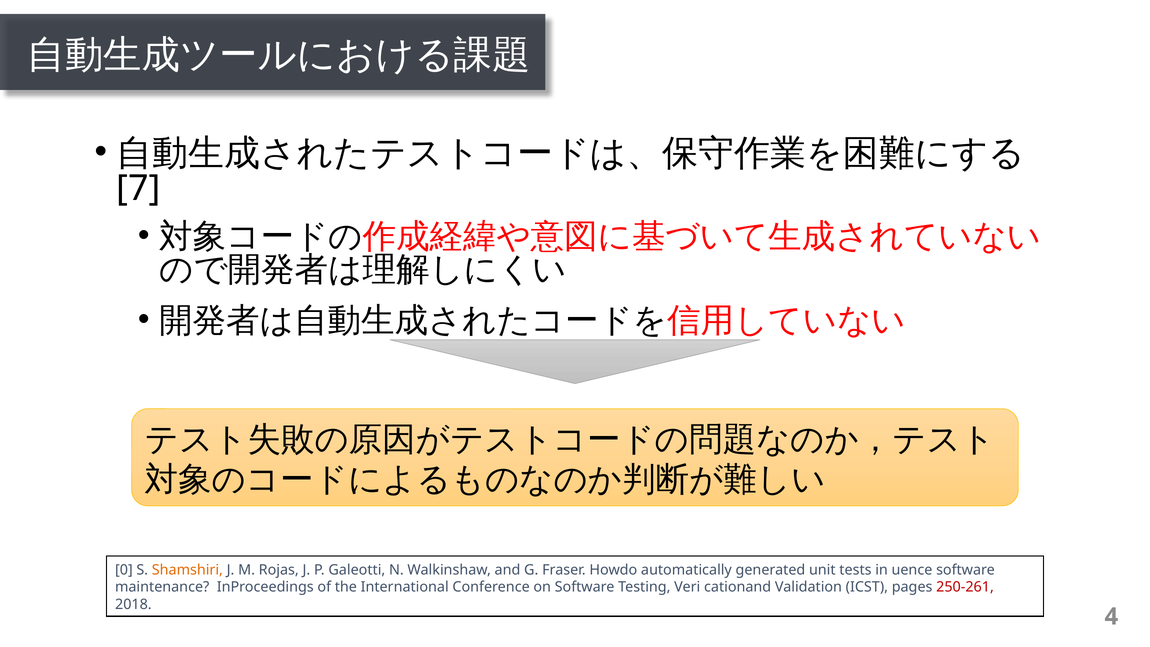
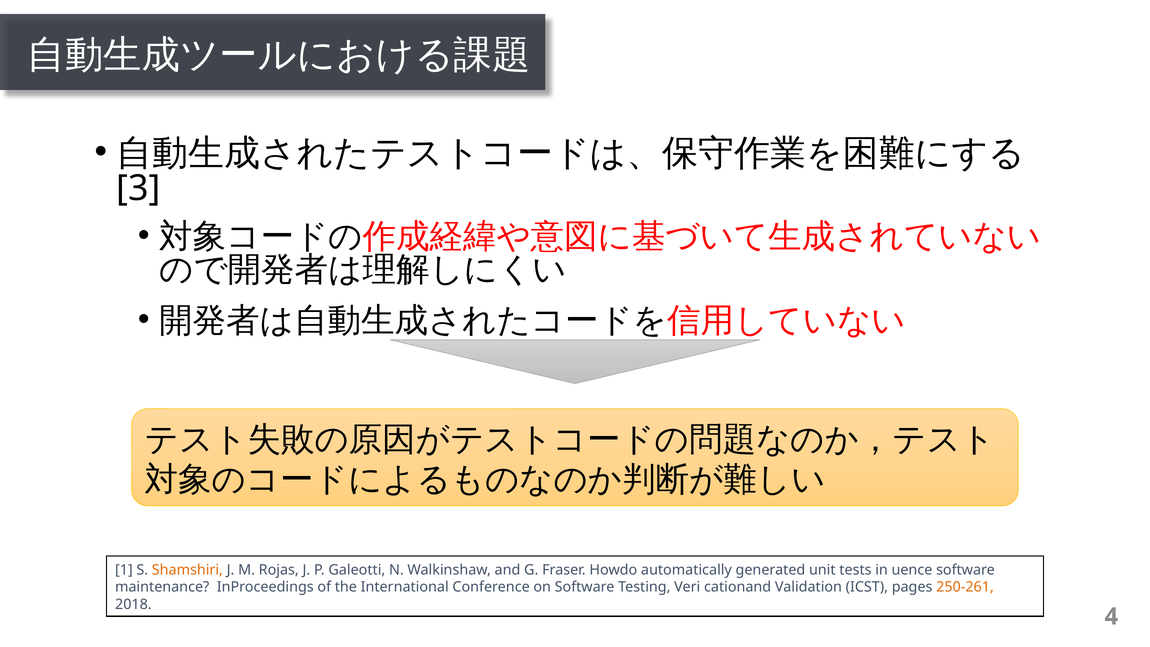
7: 7 -> 3 (138, 188)
0: 0 -> 1 (124, 570)
250-261 colour: red -> orange (965, 587)
